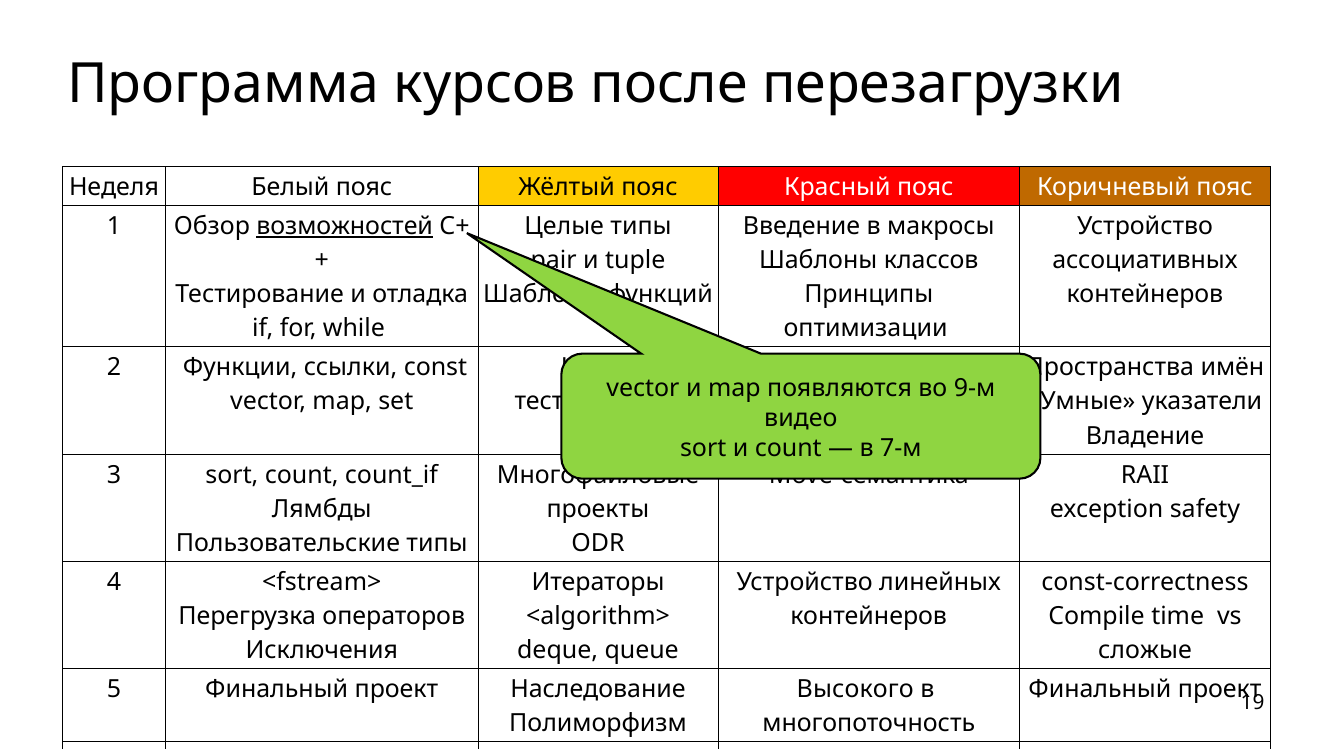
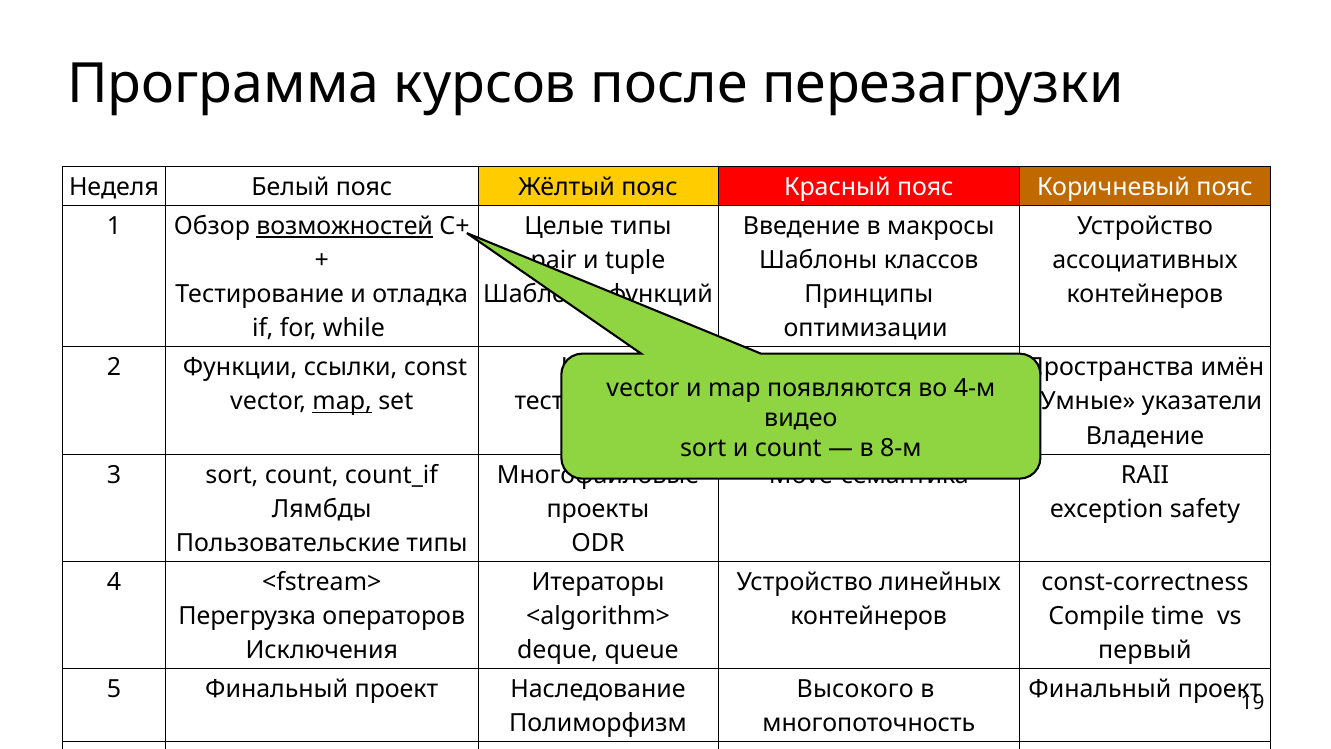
9-м: 9-м -> 4-м (975, 388)
map underline: none -> present (342, 402)
7-м: 7-м -> 8-м (901, 448)
сложые: сложые -> первый (1145, 650)
